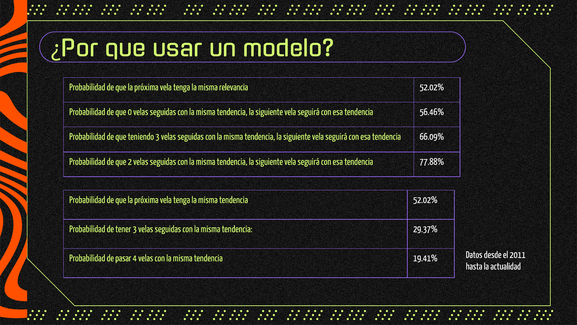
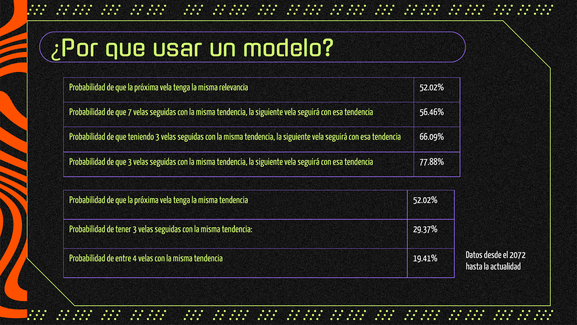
0: 0 -> 7 (130, 112)
que 2: 2 -> 3 (130, 161)
pasar: pasar -> entre (123, 258)
2011: 2011 -> 2072 (518, 254)
